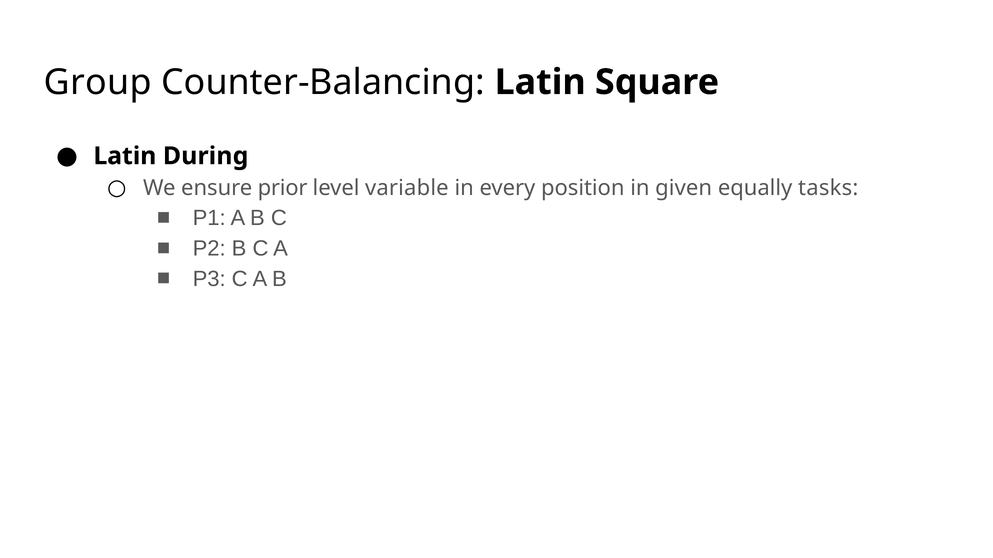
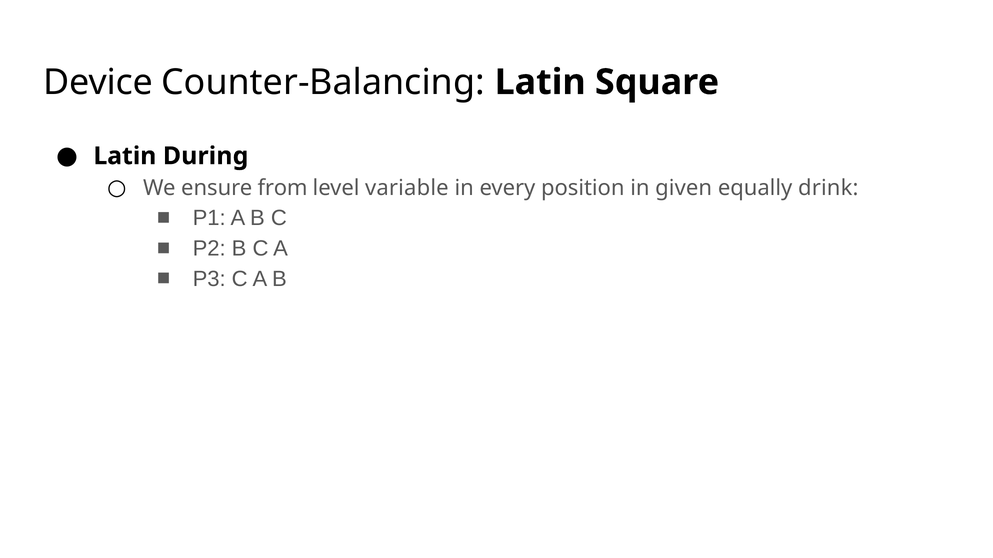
Group: Group -> Device (98, 82)
prior: prior -> from (283, 188)
tasks: tasks -> drink (828, 188)
